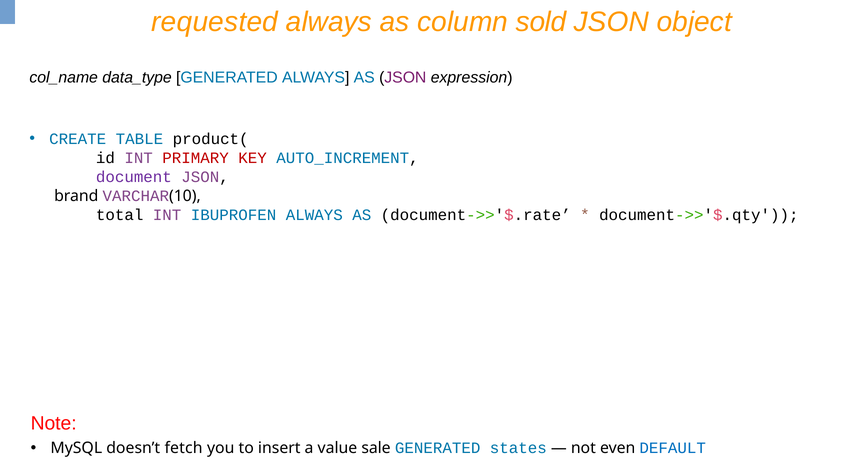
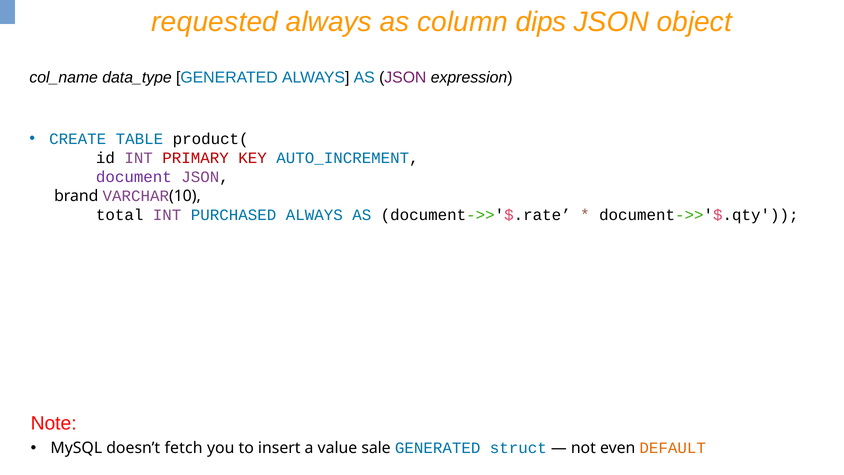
sold: sold -> dips (541, 22)
IBUPROFEN: IBUPROFEN -> PURCHASED (234, 215)
states: states -> struct (518, 448)
DEFAULT colour: blue -> orange (673, 448)
